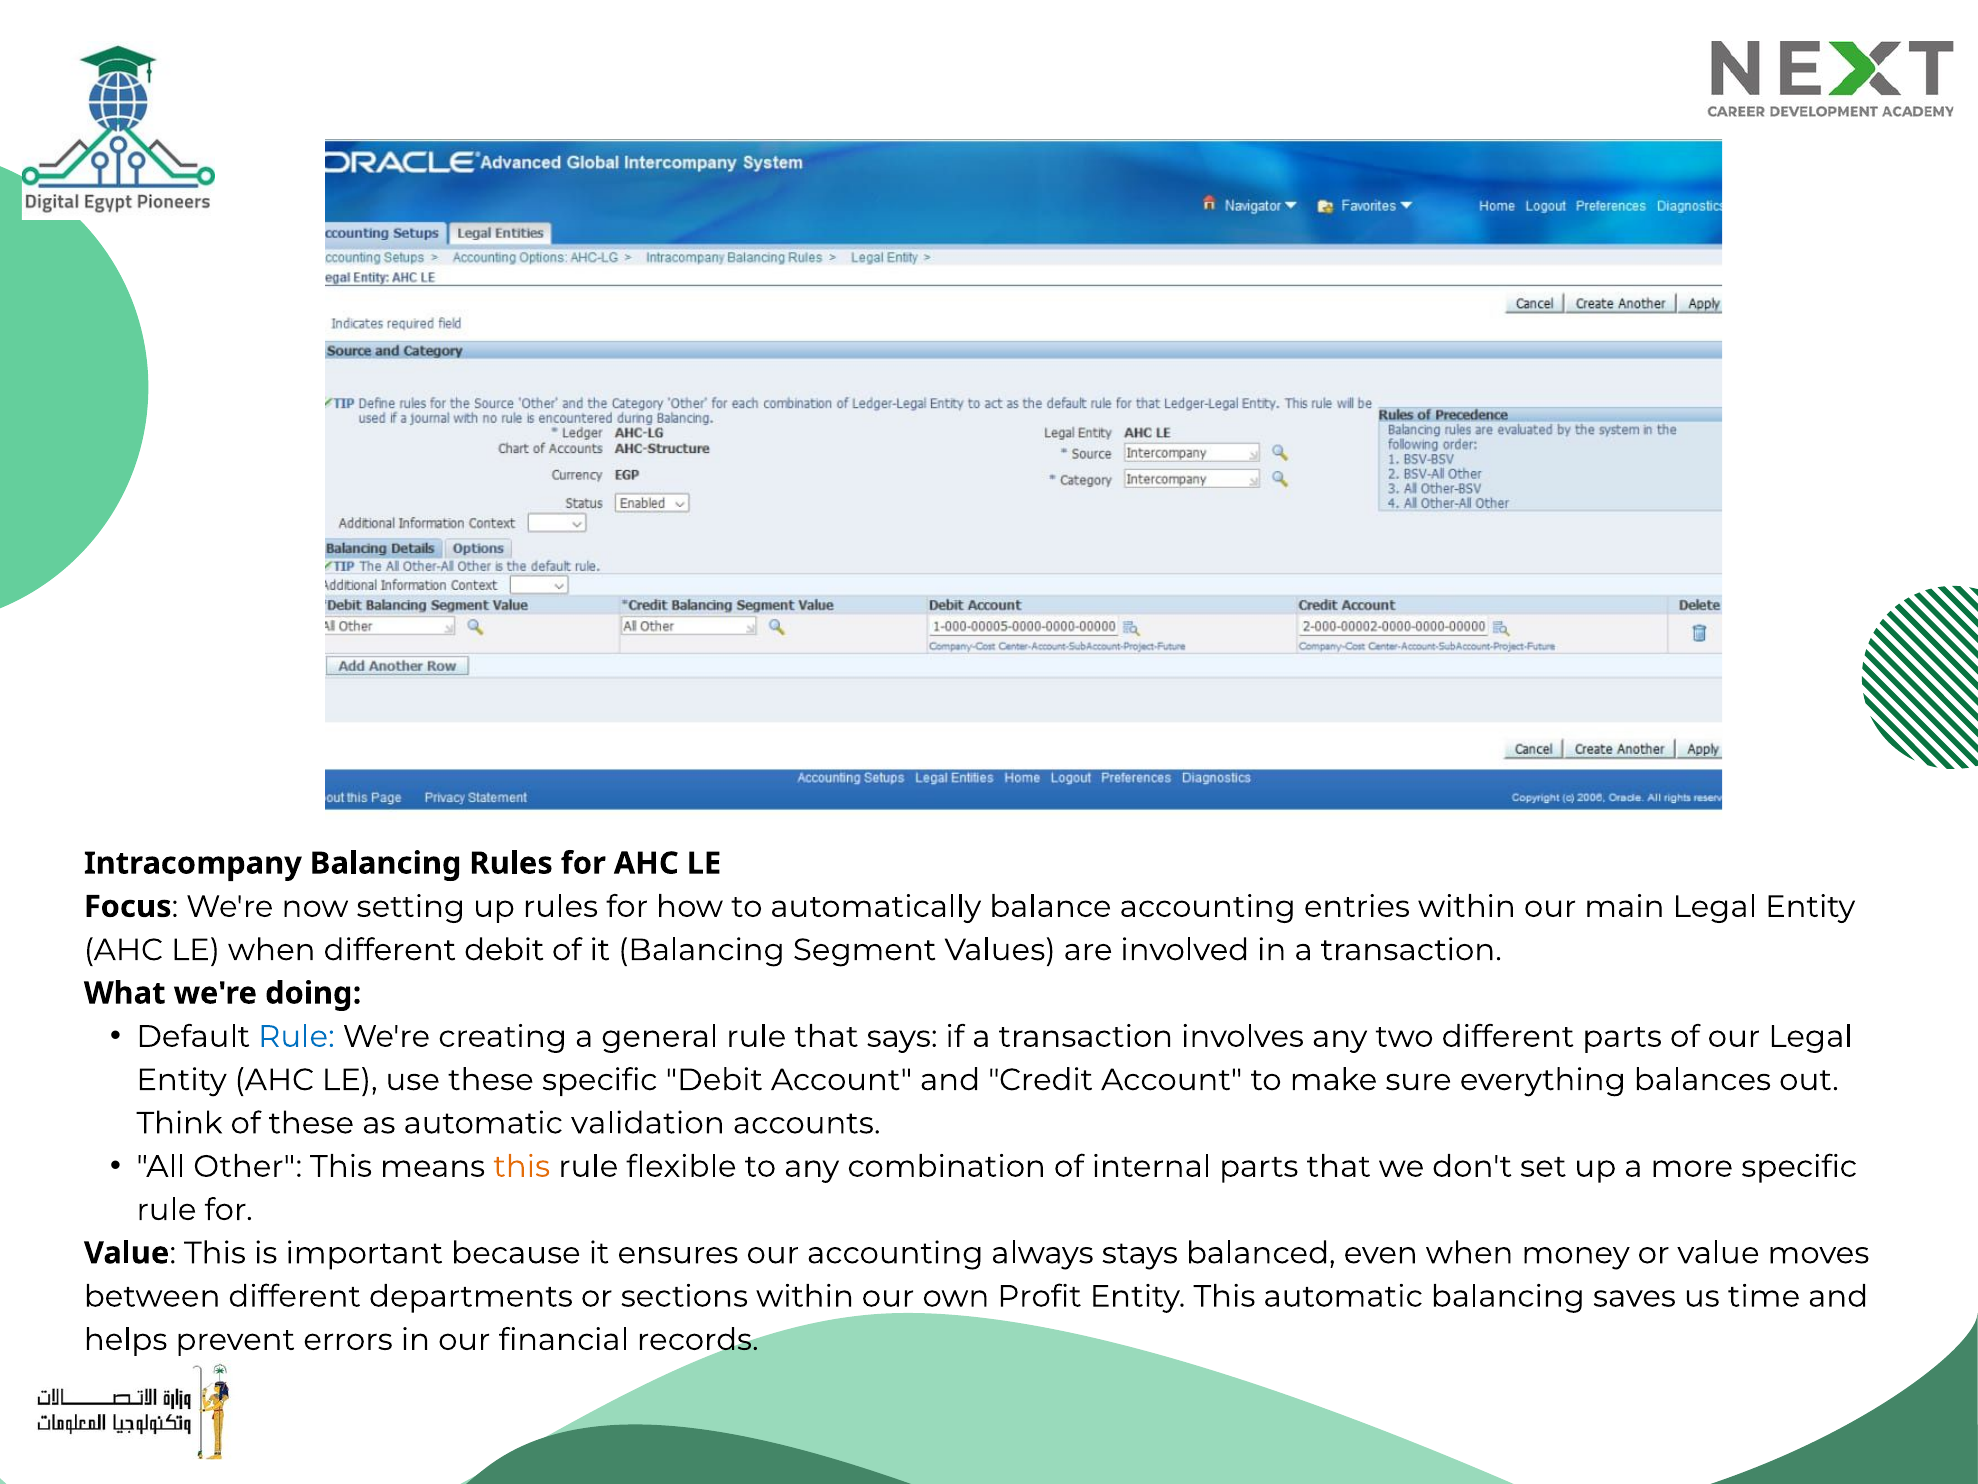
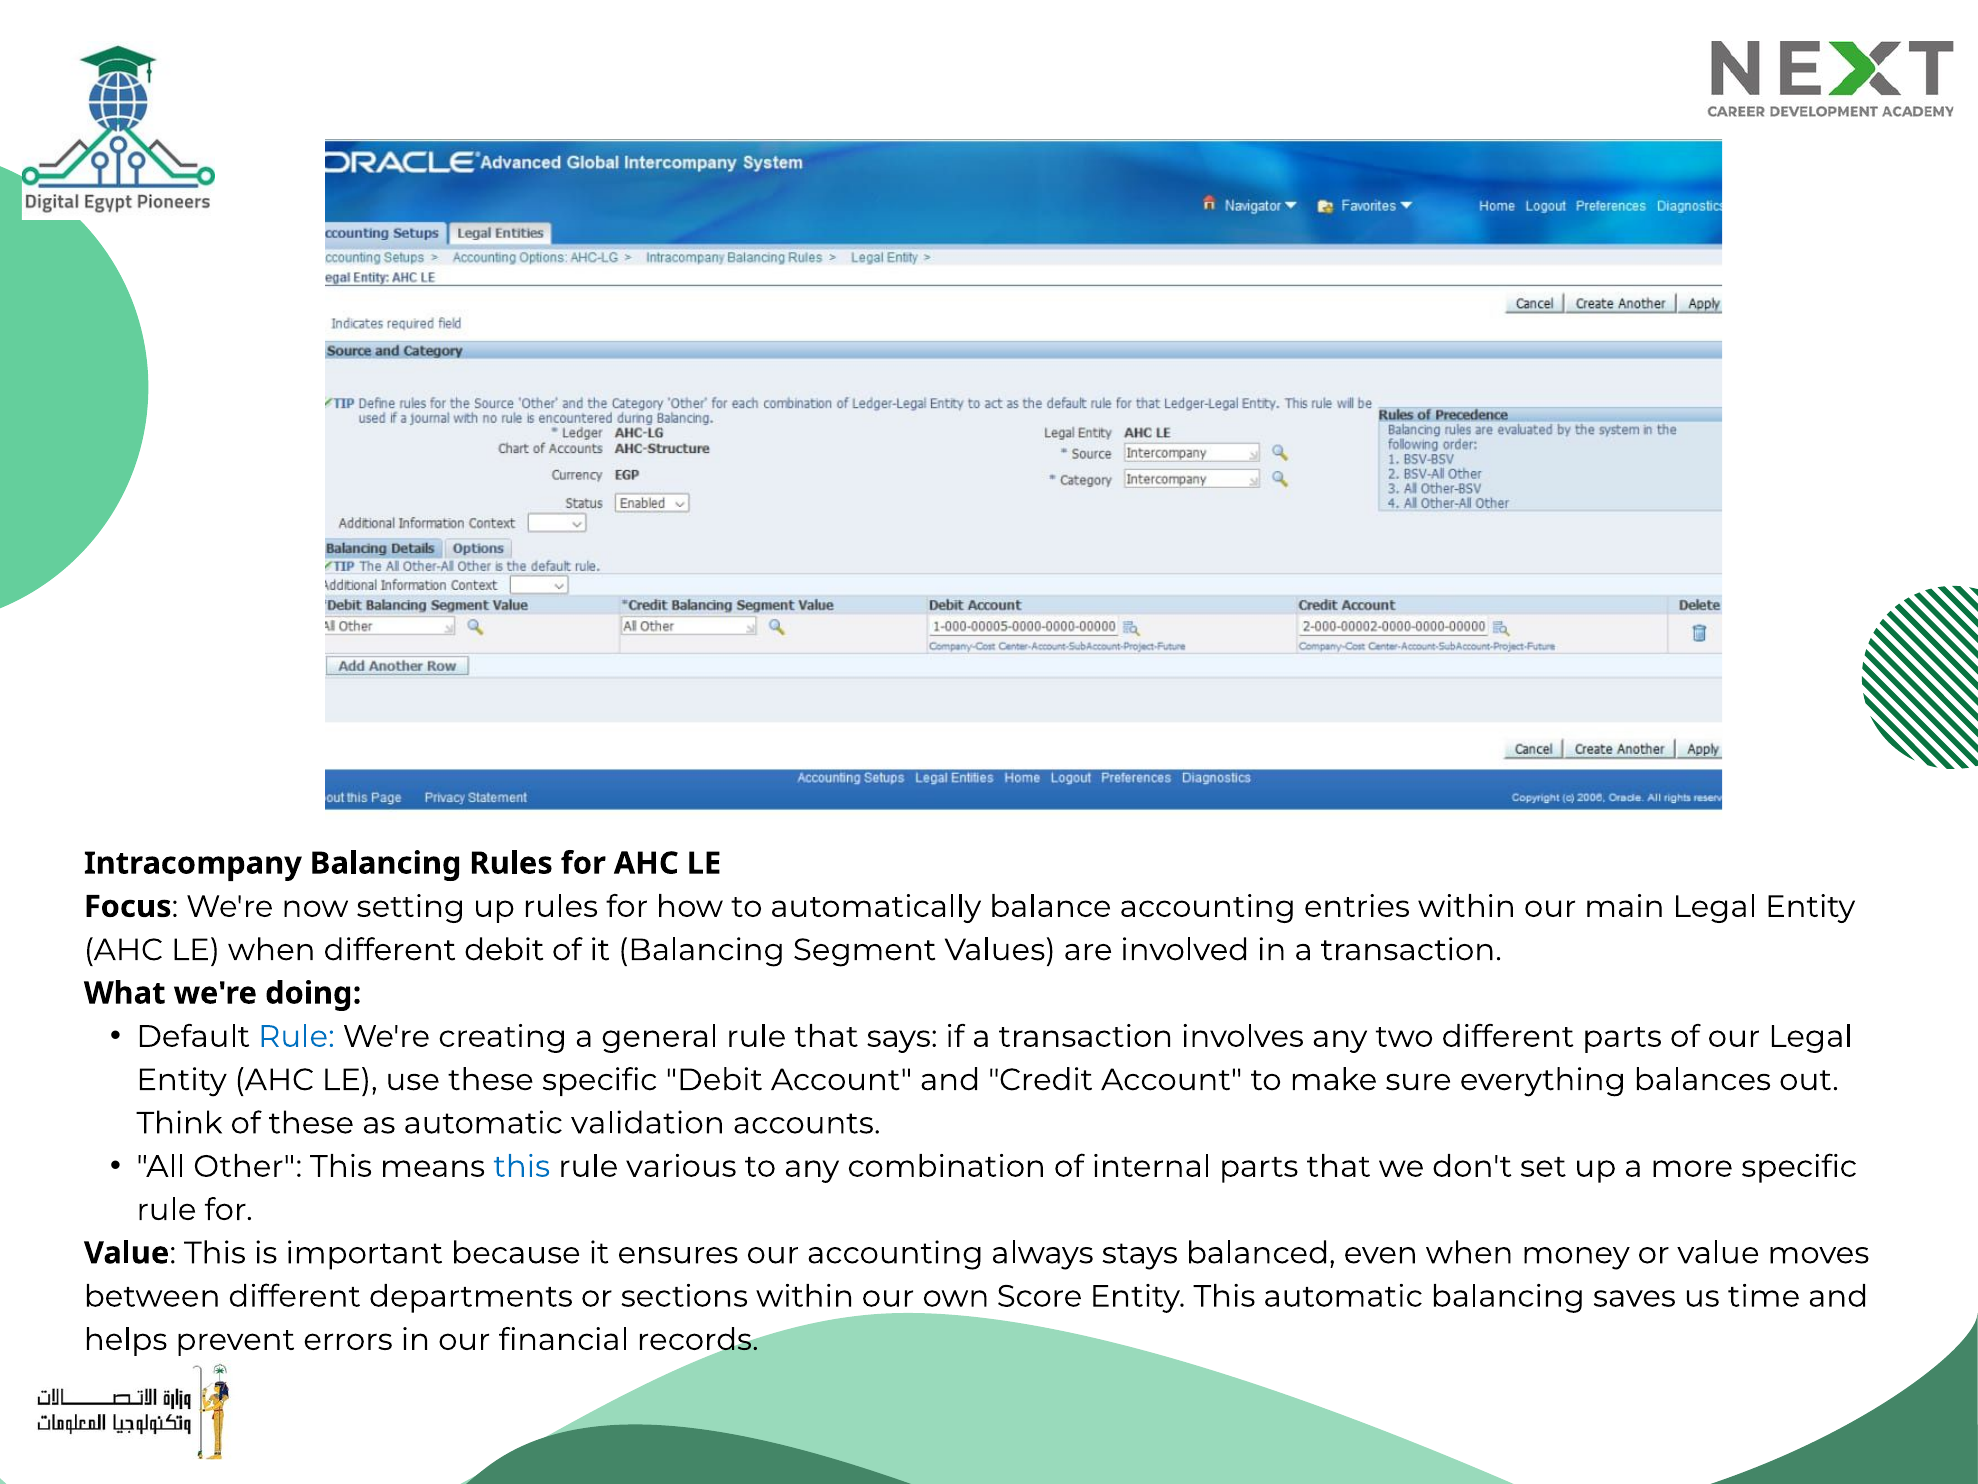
this colour: orange -> blue (522, 1166)
flexible: flexible -> various (681, 1166)
Profit: Profit -> Score (1039, 1296)
